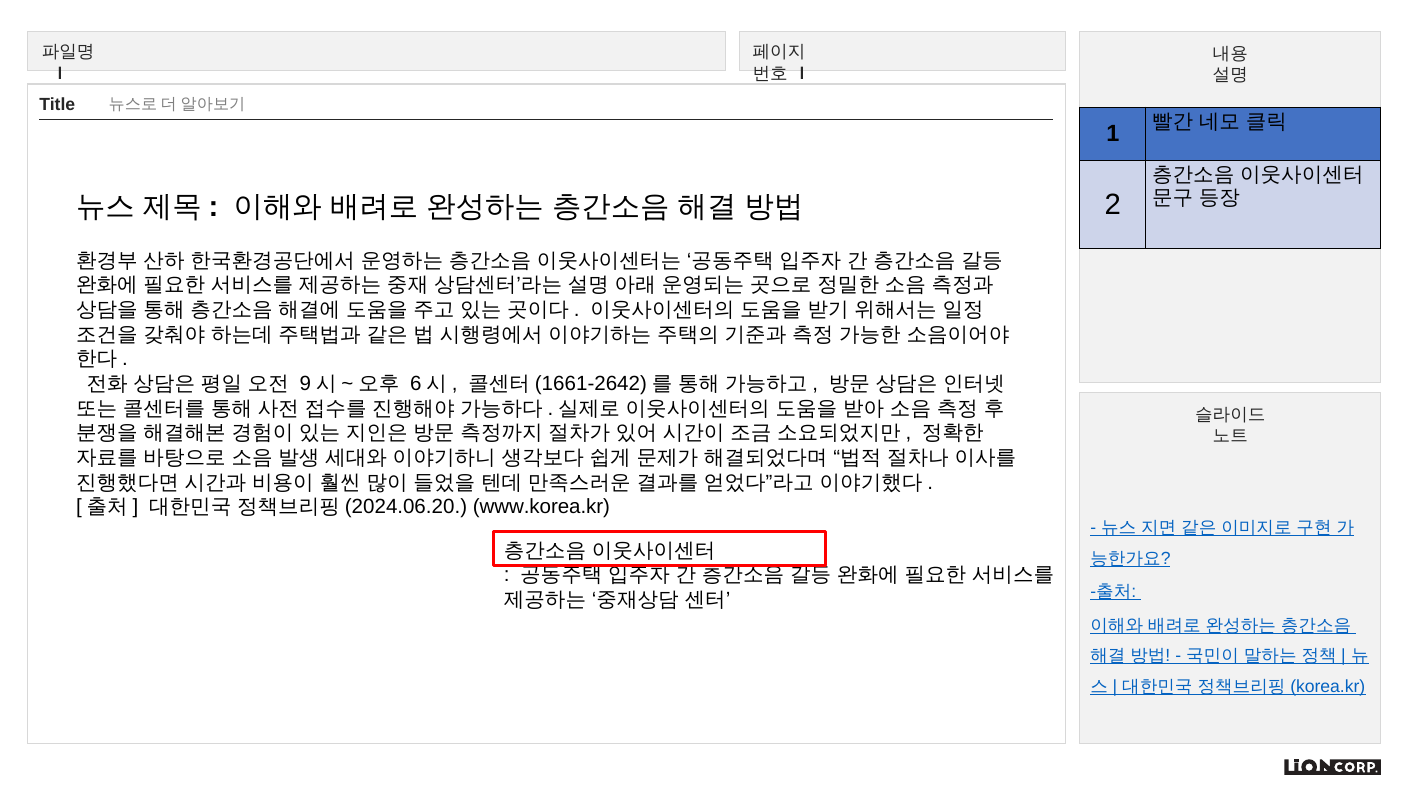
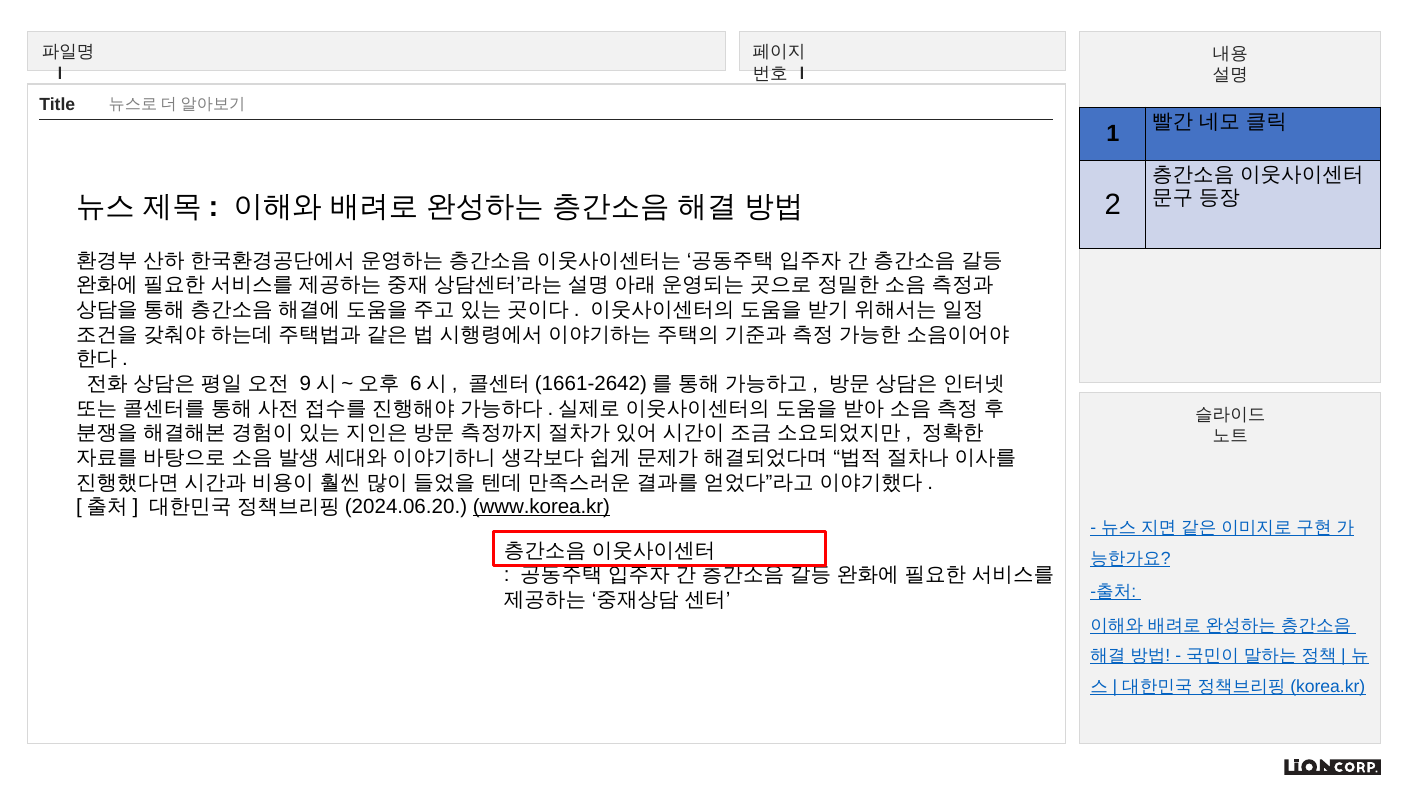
www.korea.kr underline: none -> present (541, 507)
